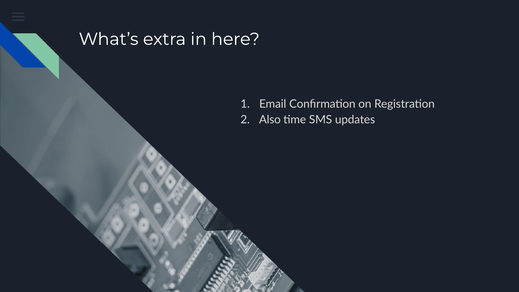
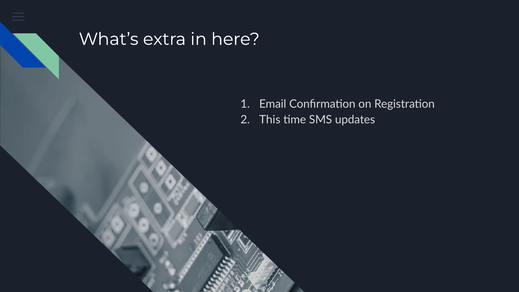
Also: Also -> This (270, 120)
